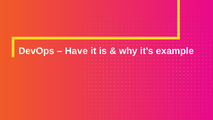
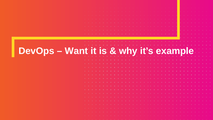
Have: Have -> Want (76, 51)
